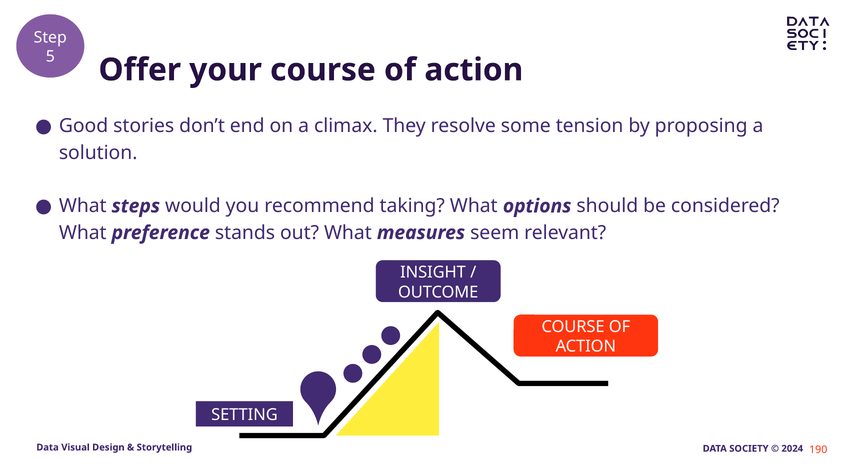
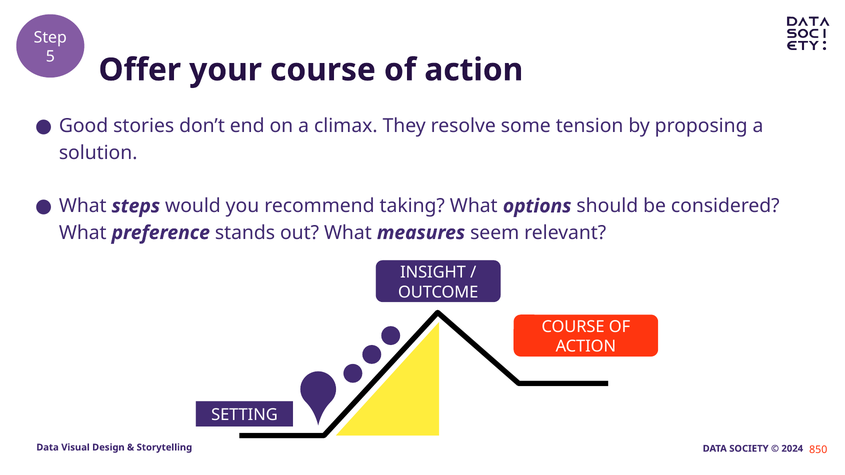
190: 190 -> 850 (818, 450)
